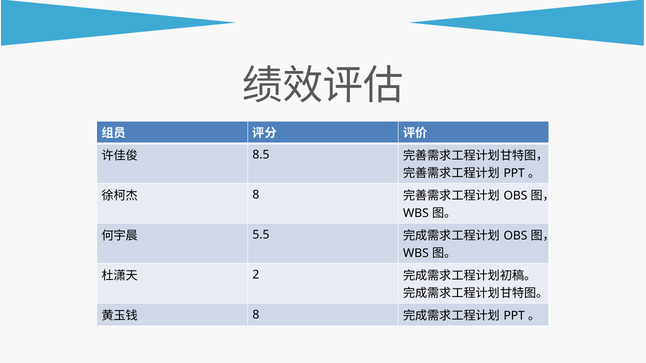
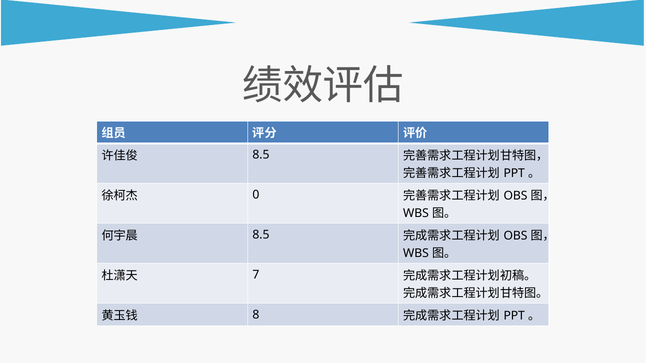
8: 8 -> 0 (256, 195)
5.5: 5.5 -> 8.5 (261, 235)
2: 2 -> 7 (256, 275)
